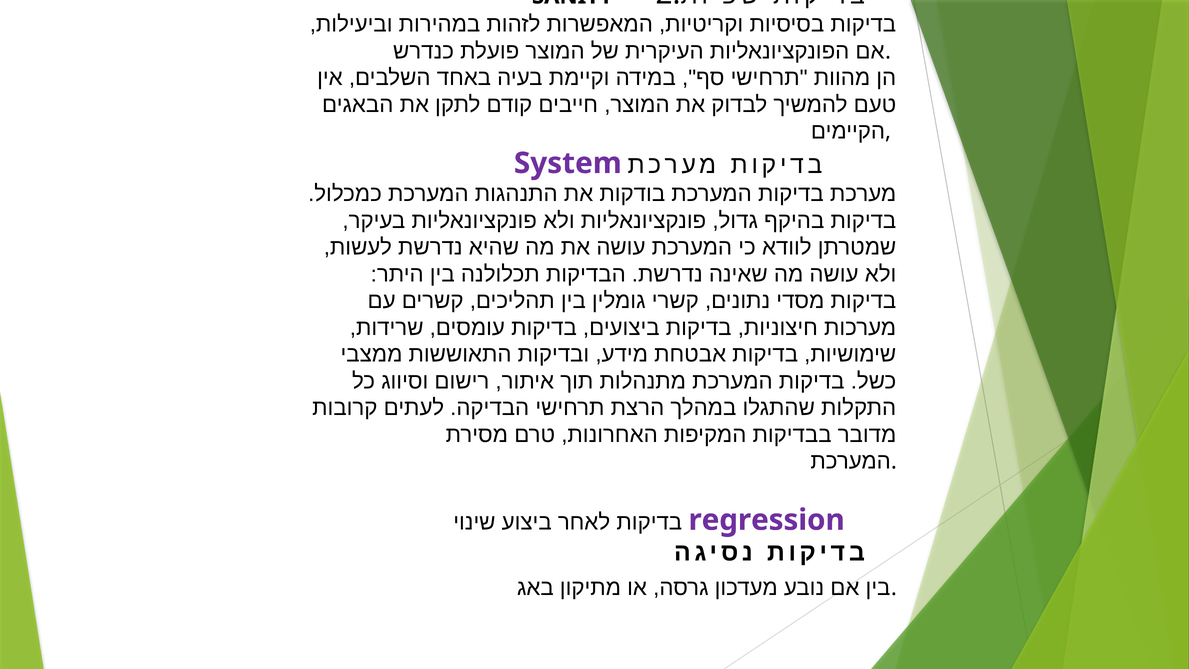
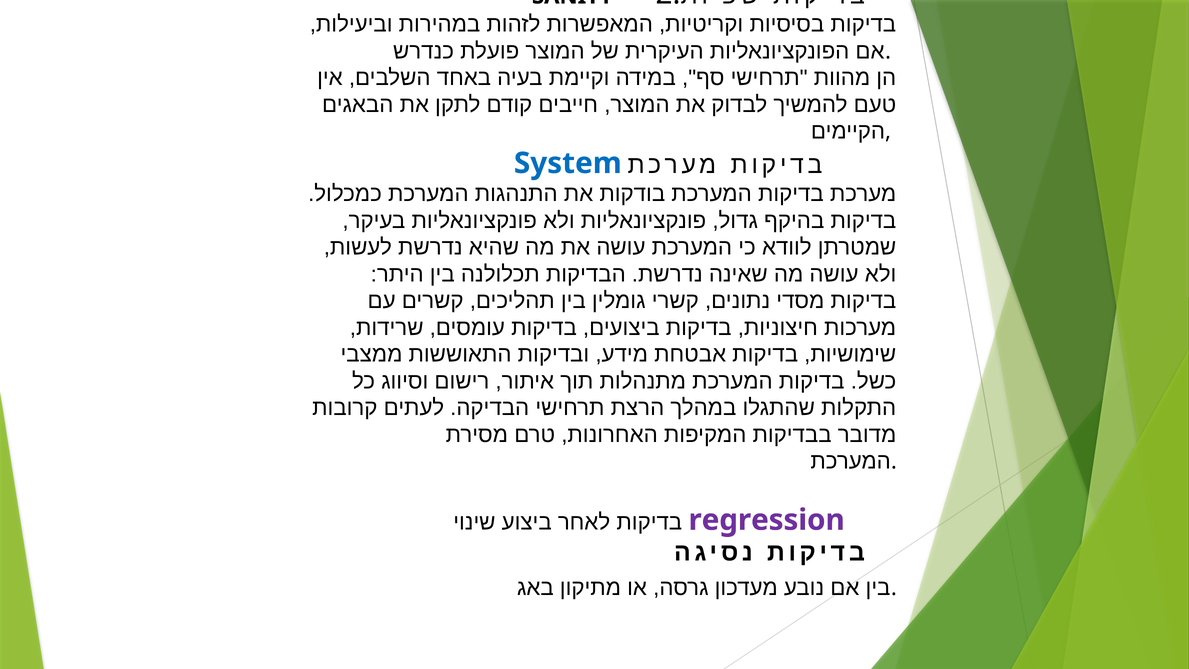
System colour: purple -> blue (568, 163)
